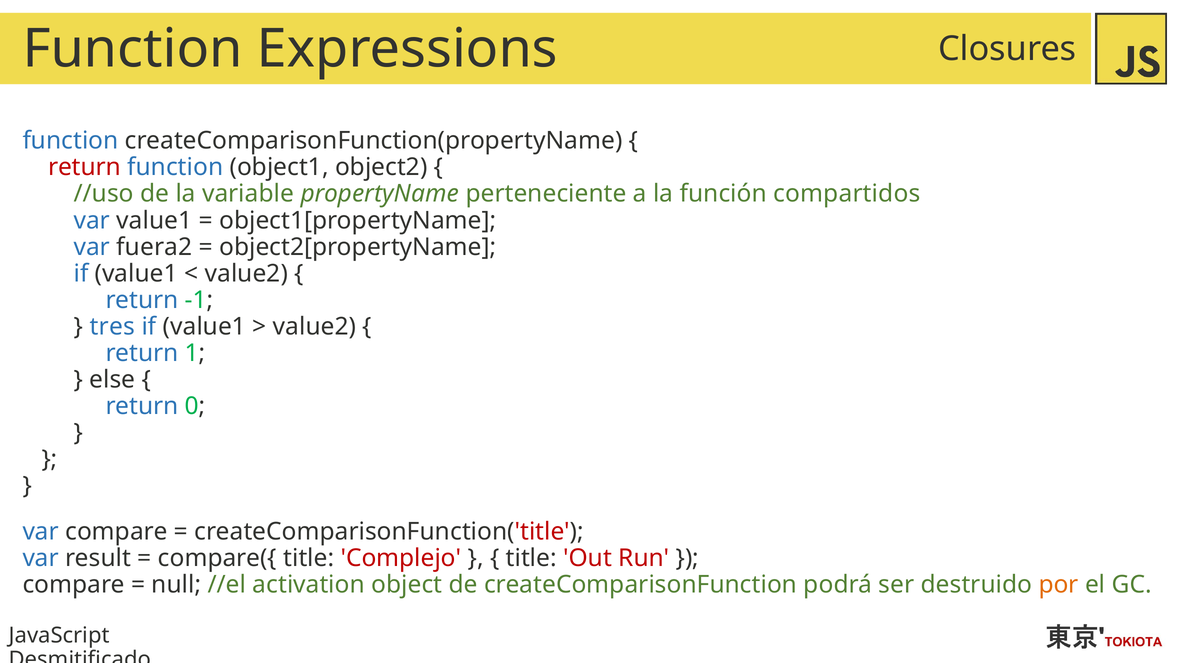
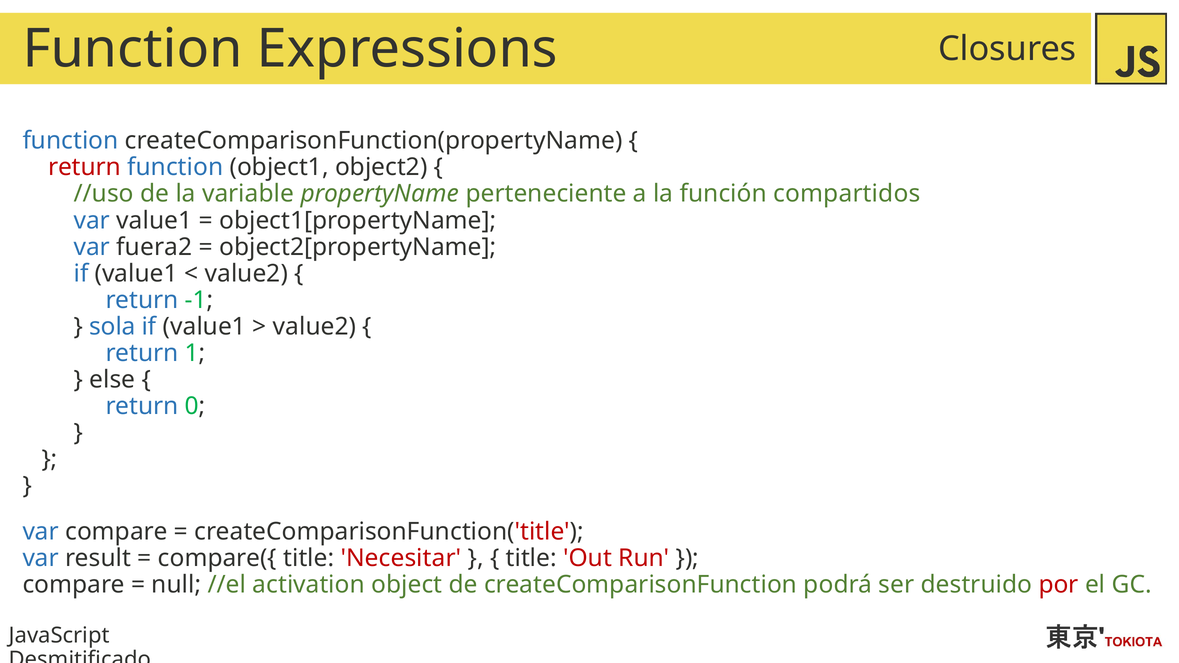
tres: tres -> sola (112, 327)
Complejo: Complejo -> Necesitar (401, 558)
por colour: orange -> red (1059, 585)
